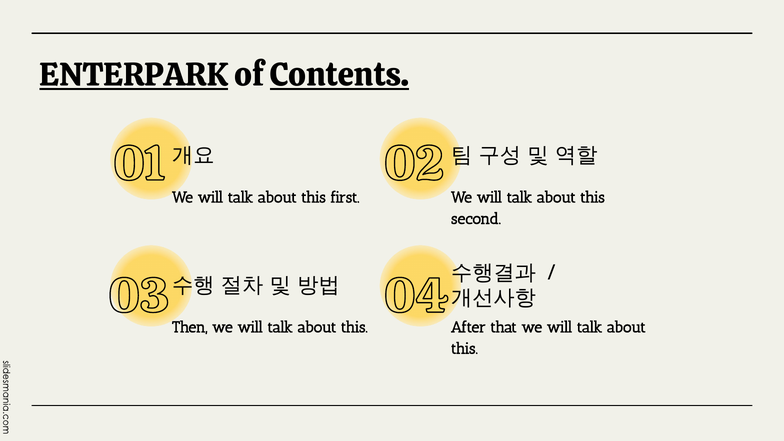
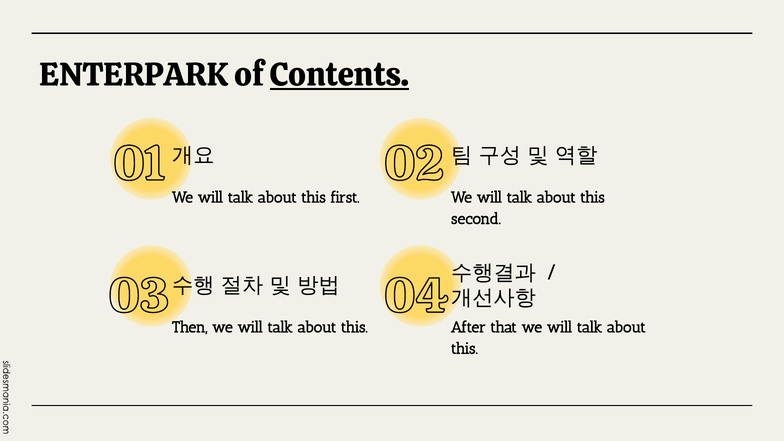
ENTERPARK underline: present -> none (134, 75)
